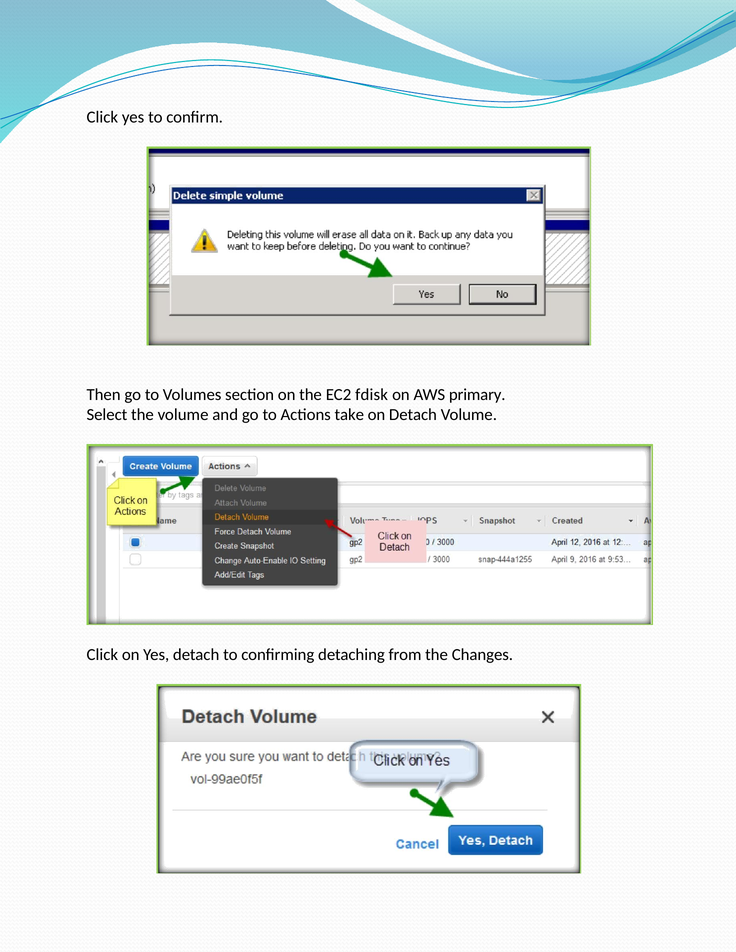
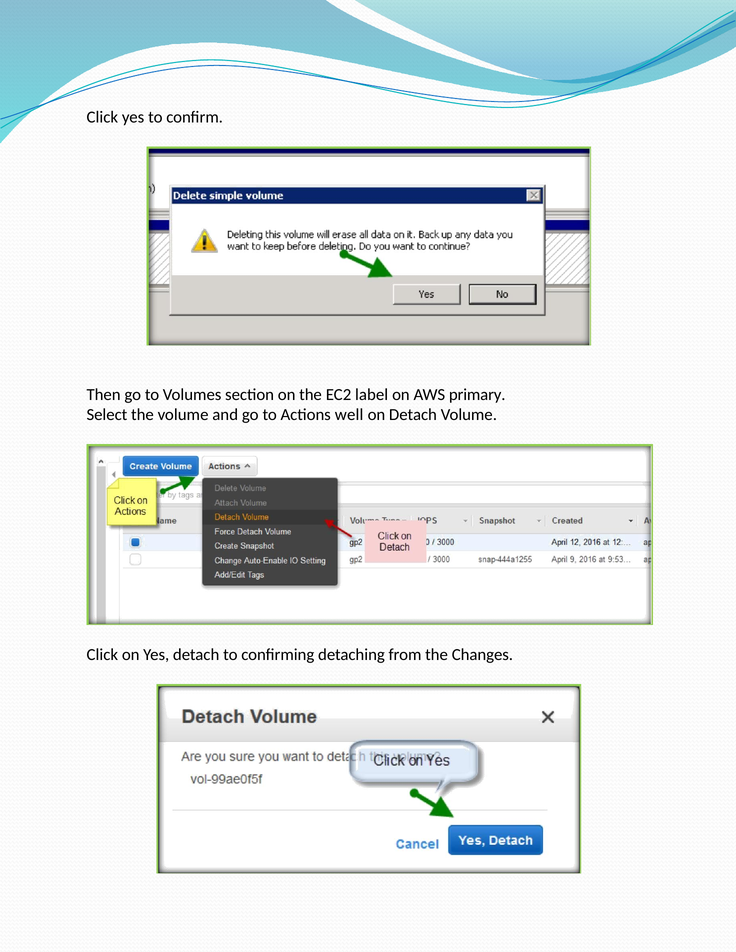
fdisk: fdisk -> label (372, 395)
take: take -> well (349, 415)
